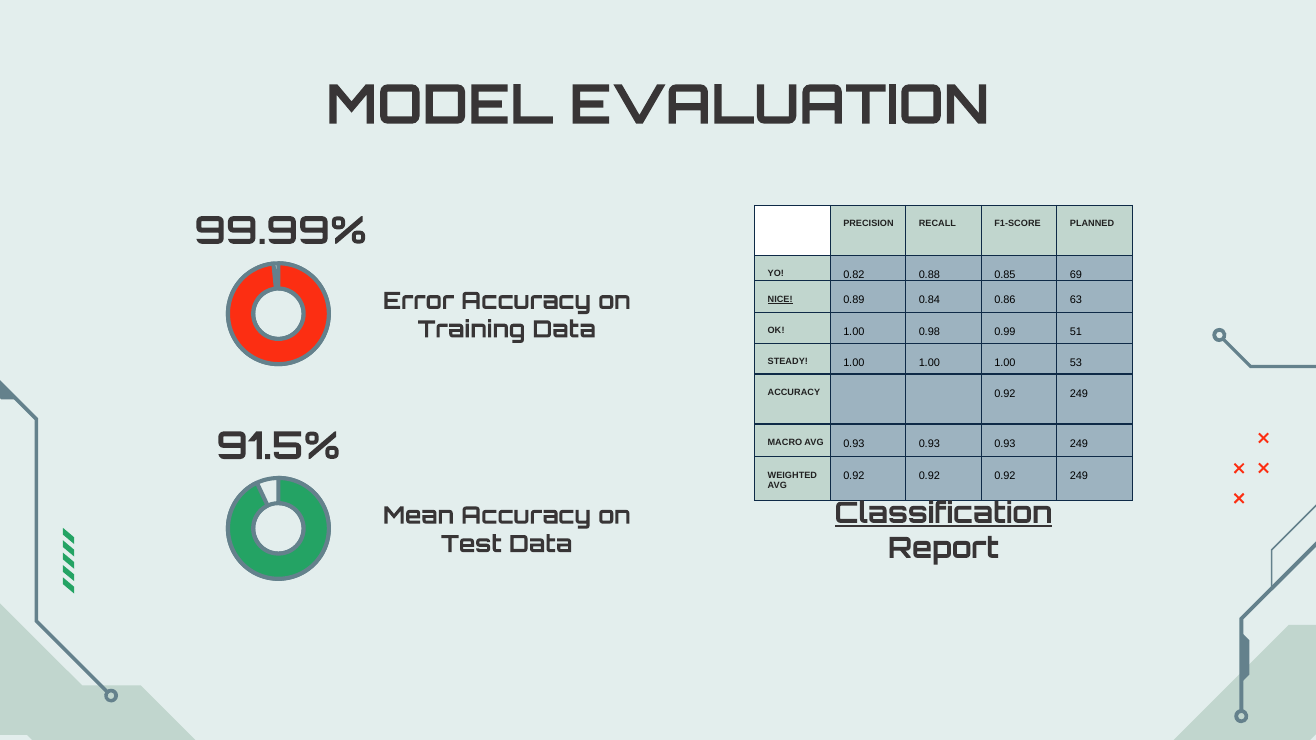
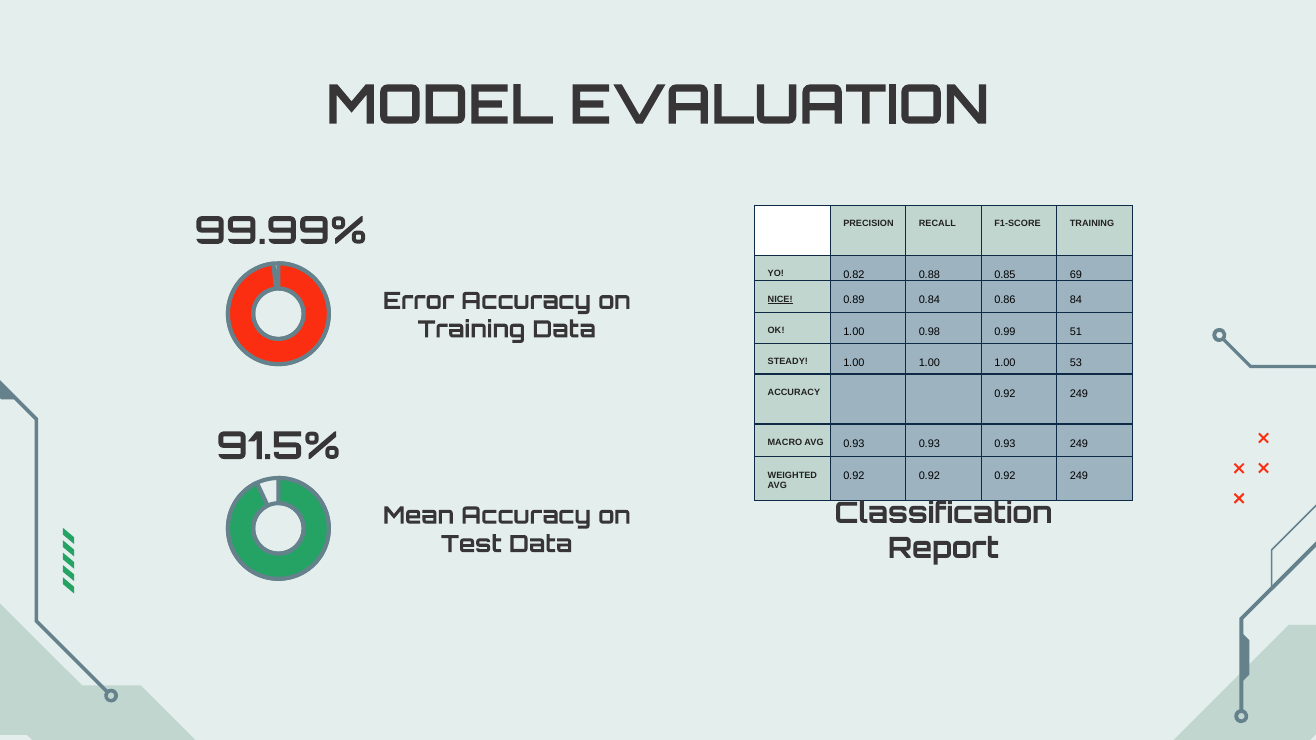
F1-SCORE PLANNED: PLANNED -> TRAINING (1092, 224)
63: 63 -> 84 (1076, 300)
Classification underline: present -> none (944, 513)
